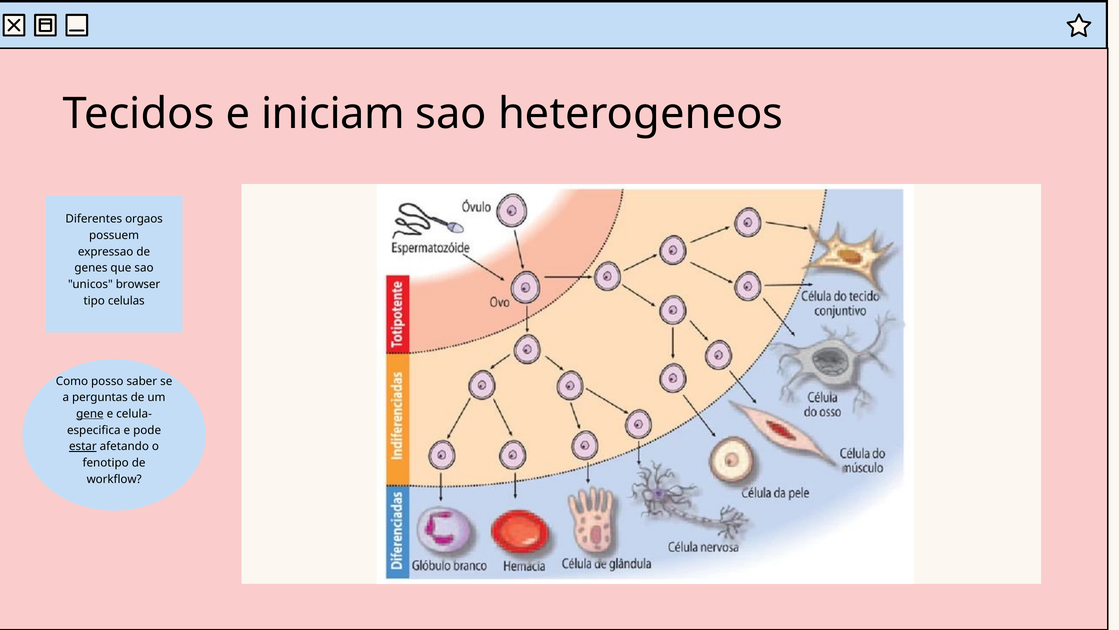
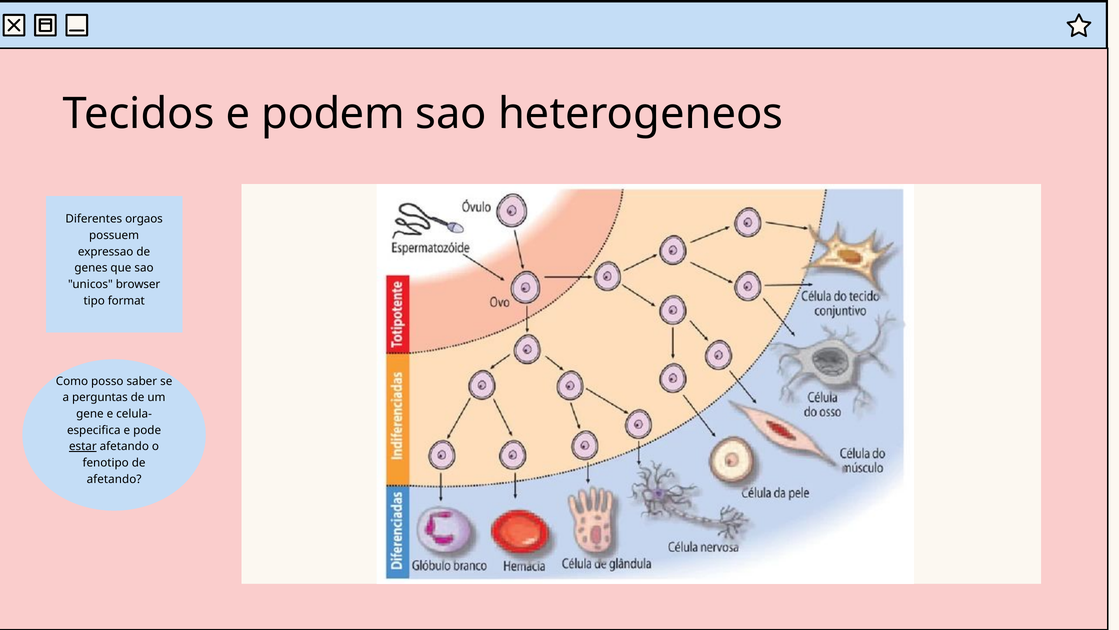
iniciam: iniciam -> podem (333, 114)
celulas: celulas -> format (126, 300)
gene underline: present -> none (90, 414)
workflow: workflow -> afetando (114, 479)
